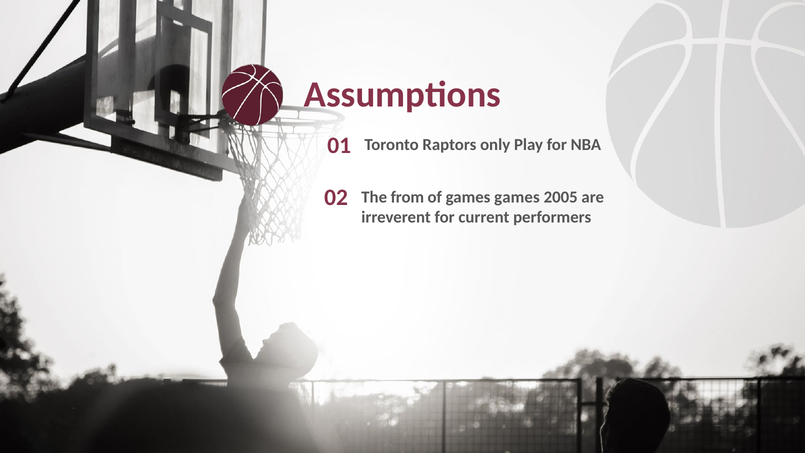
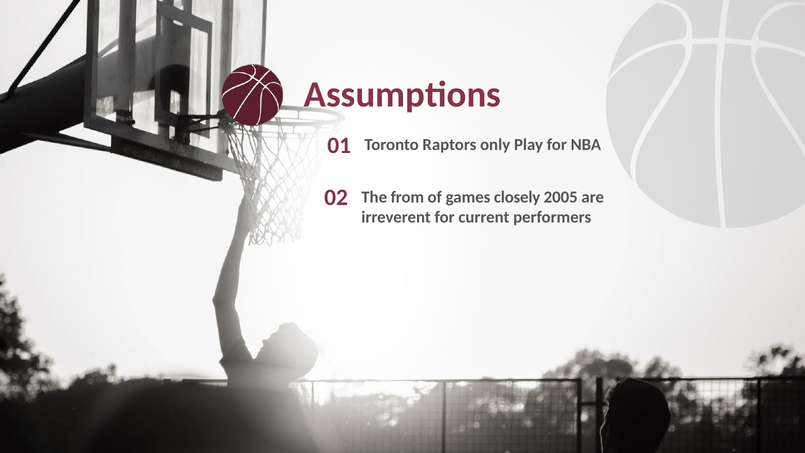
games games: games -> closely (517, 197)
